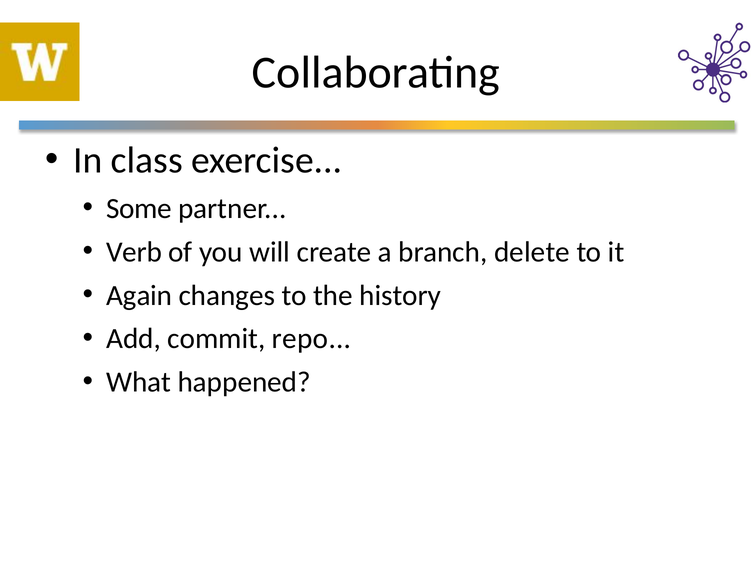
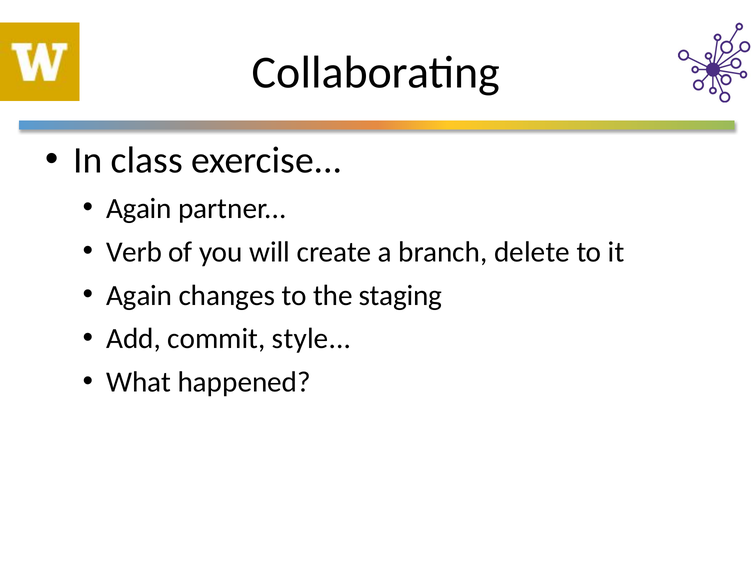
Some: Some -> Again (139, 208)
history: history -> staging (400, 295)
repo: repo -> style (312, 339)
